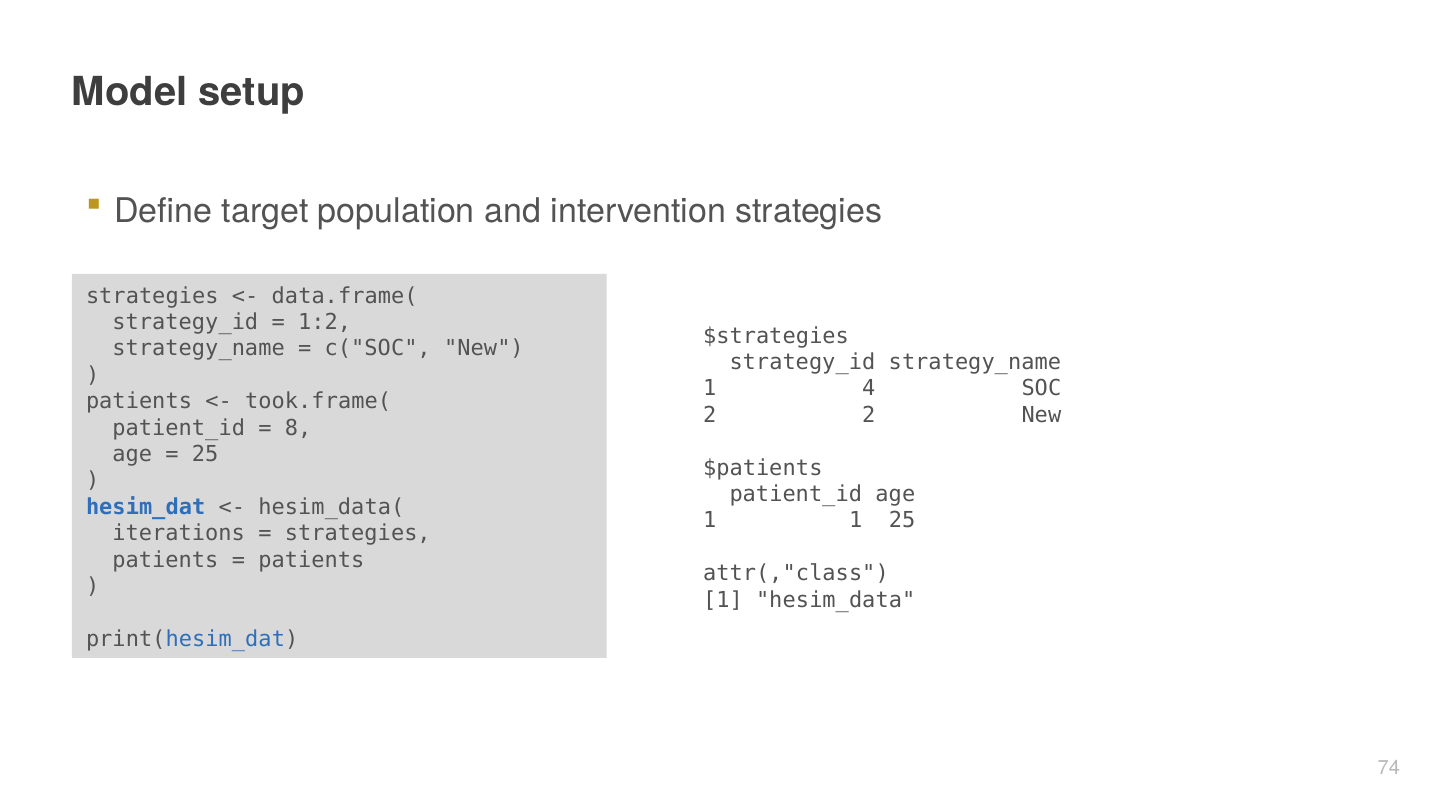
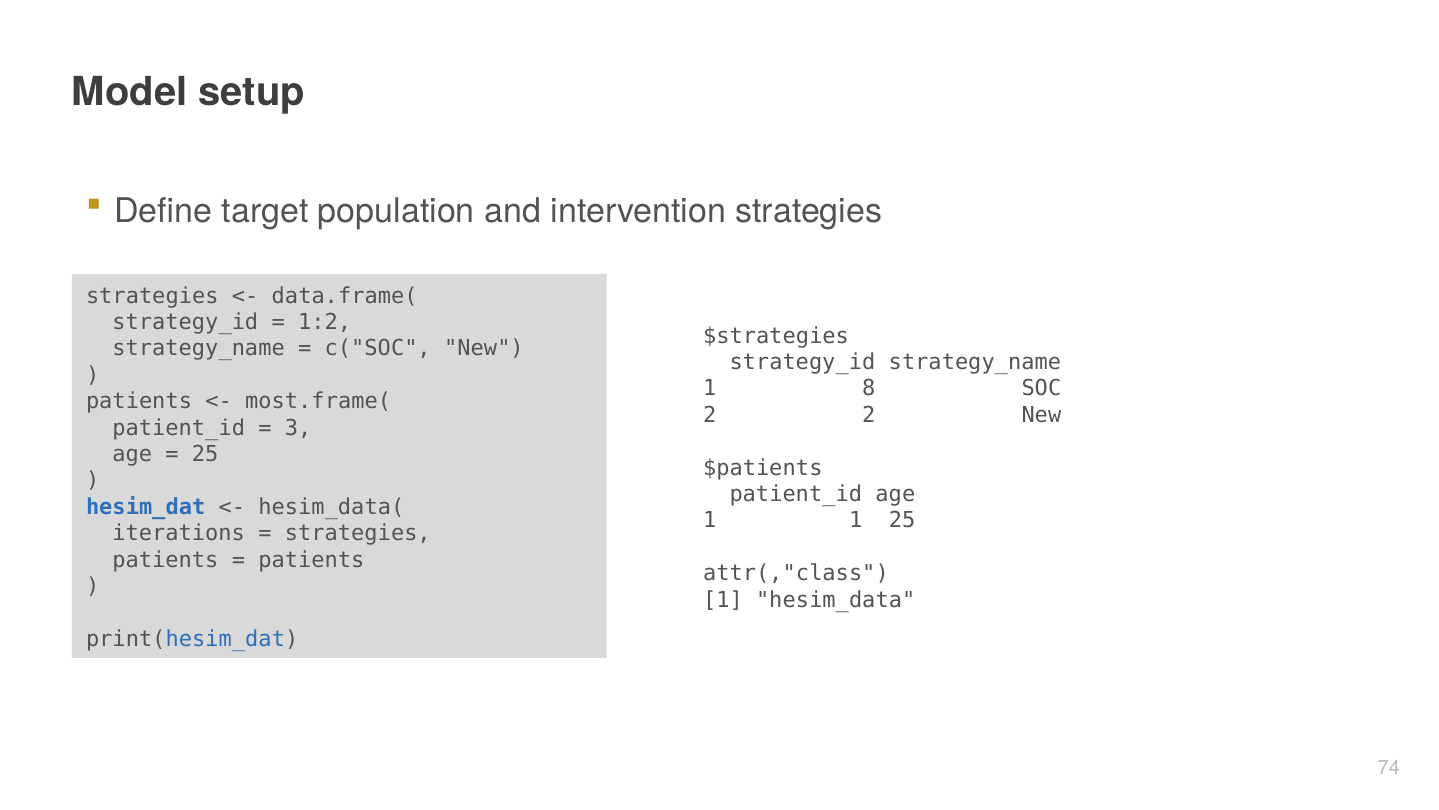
4: 4 -> 8 (869, 388)
took.frame(: took.frame( -> most.frame( (318, 401)
8: 8 -> 3 (298, 428)
